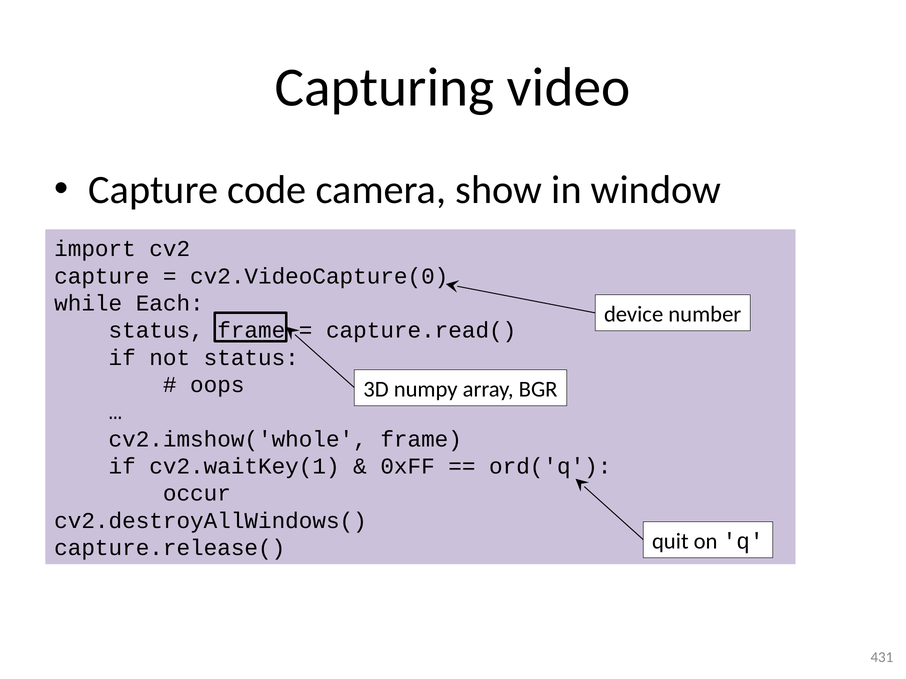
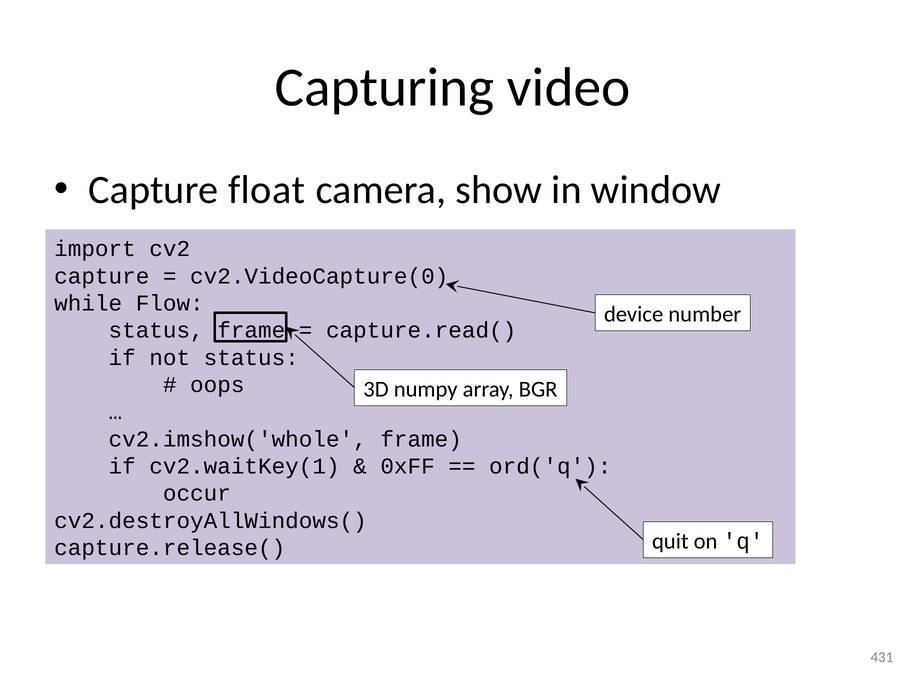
code: code -> float (267, 190)
Each: Each -> Flow (170, 304)
